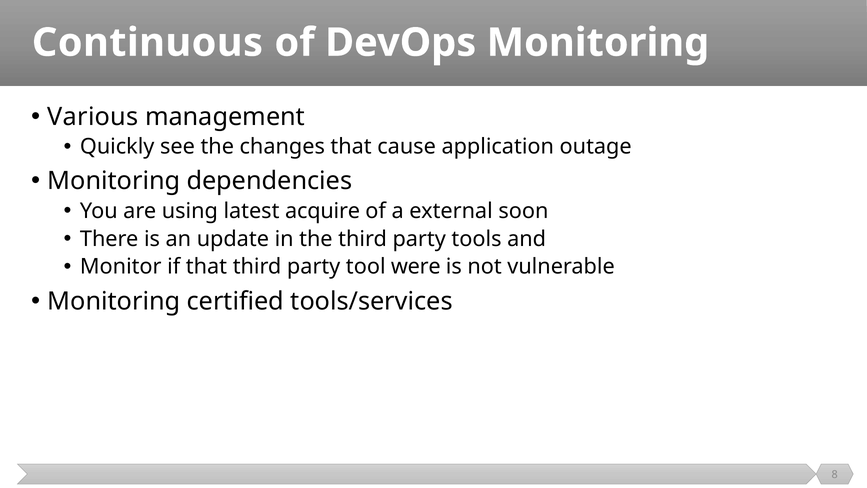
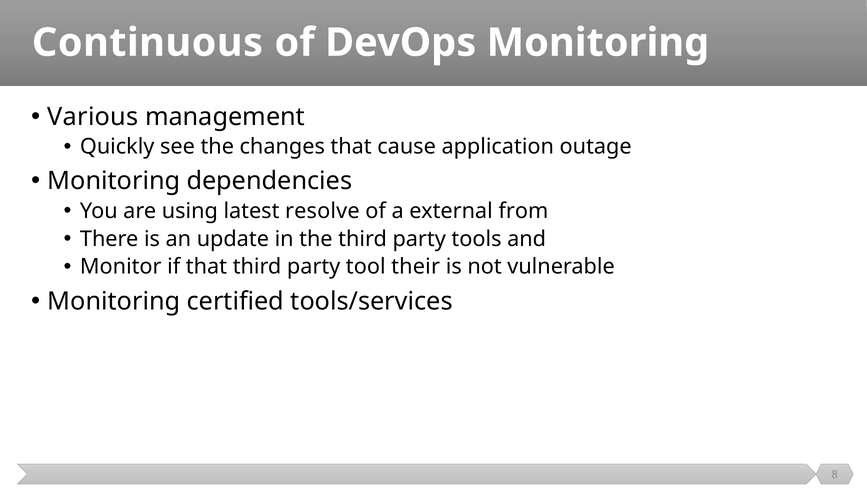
acquire: acquire -> resolve (322, 211)
soon: soon -> from (523, 211)
were: were -> their (416, 267)
